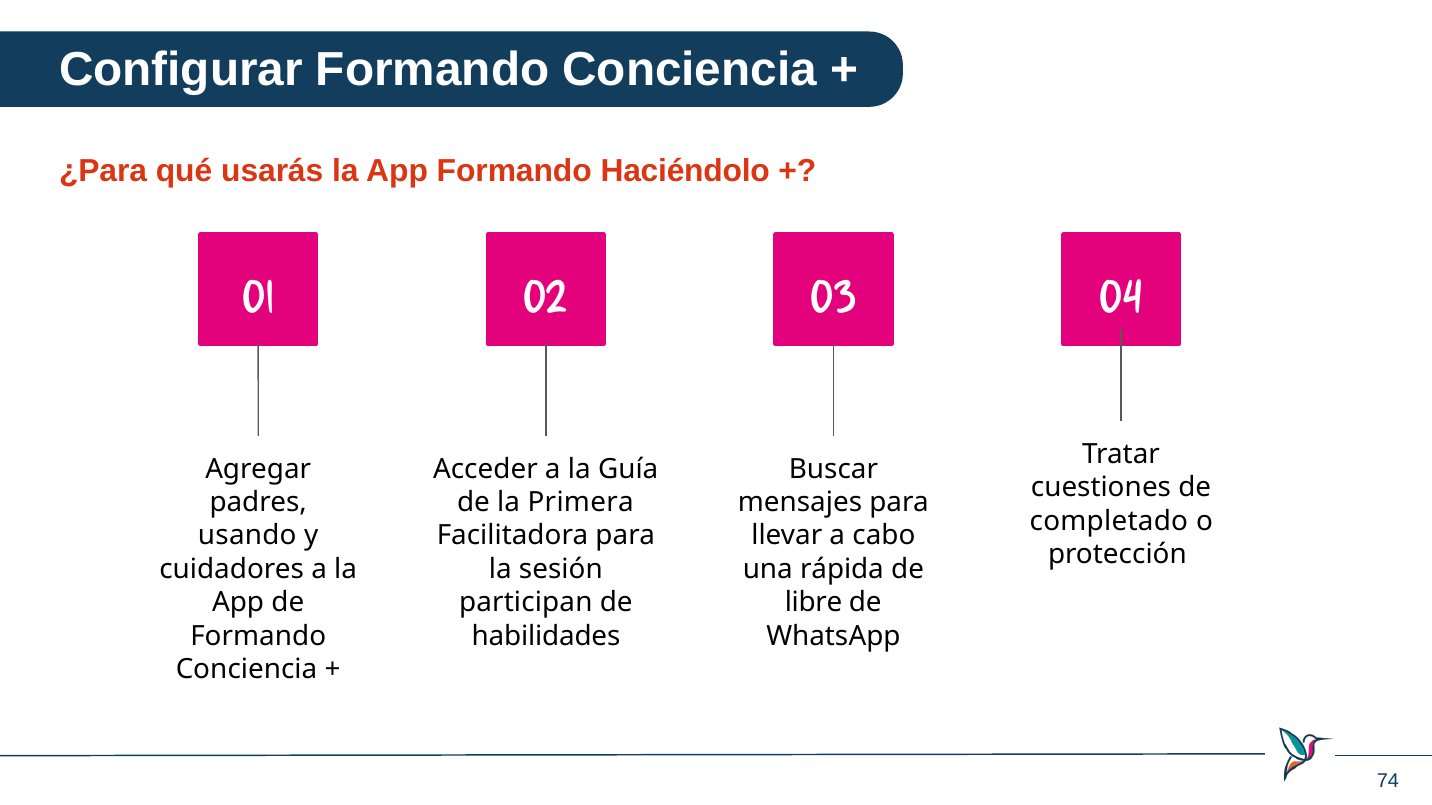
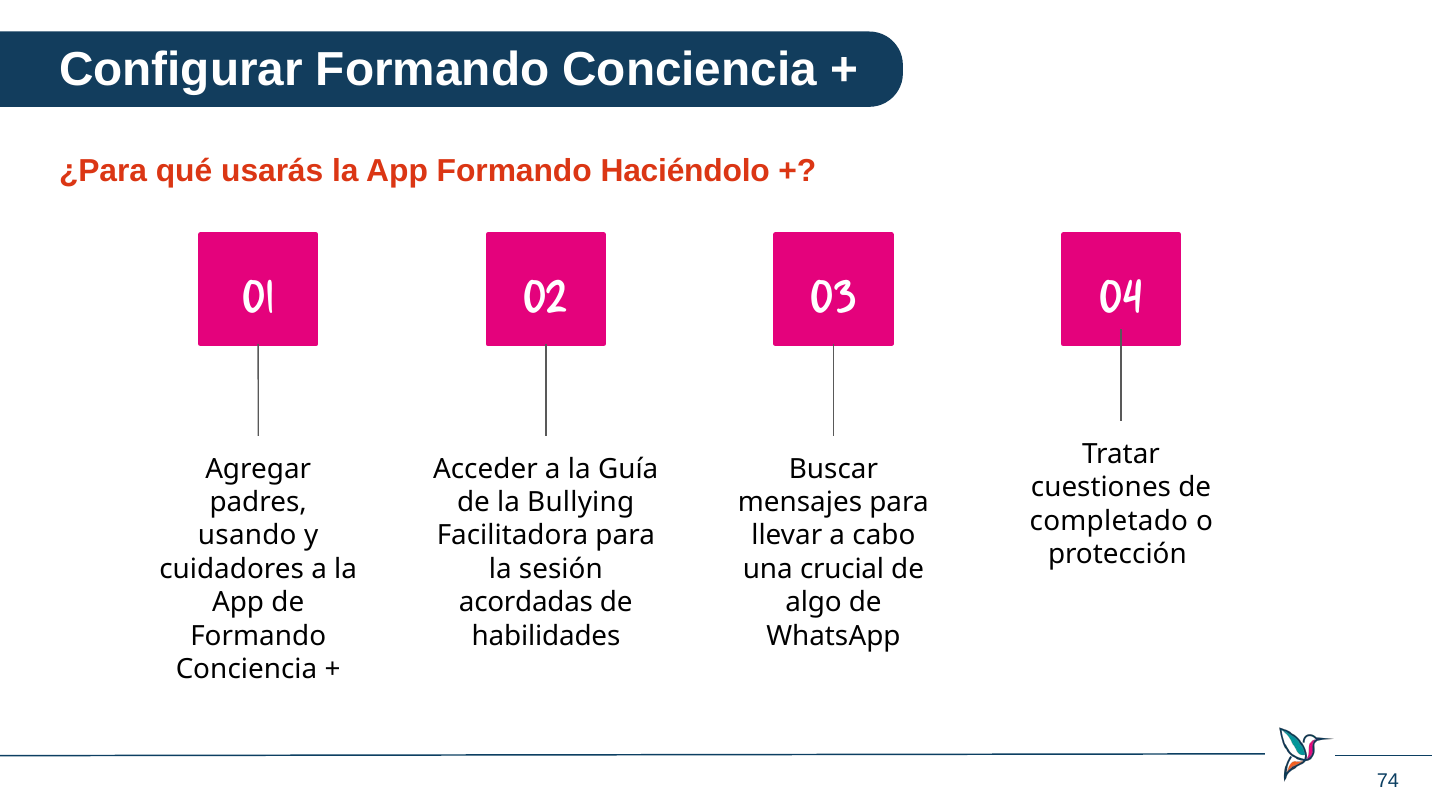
Primera: Primera -> Bullying (581, 503)
rápida: rápida -> crucial (842, 570)
participan: participan -> acordadas (526, 603)
libre: libre -> algo (814, 603)
